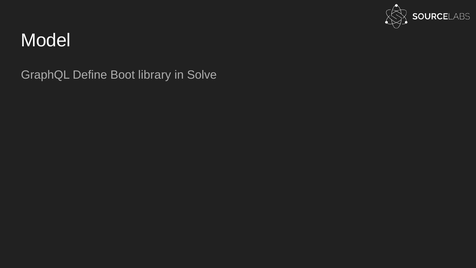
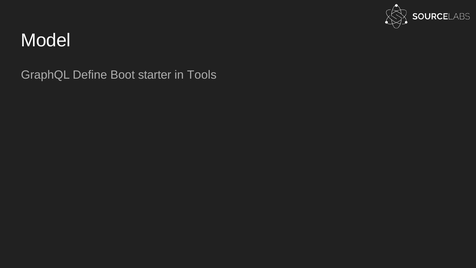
library: library -> starter (155, 75)
Solve: Solve -> Tools (202, 75)
